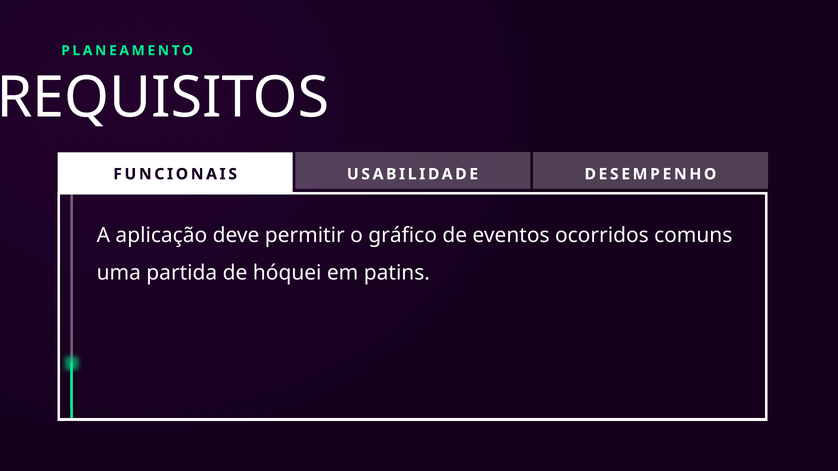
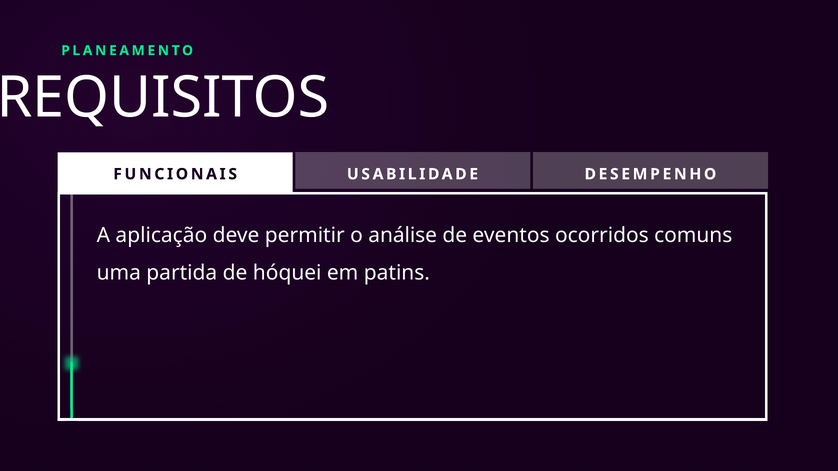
gráfico: gráfico -> análise (403, 235)
